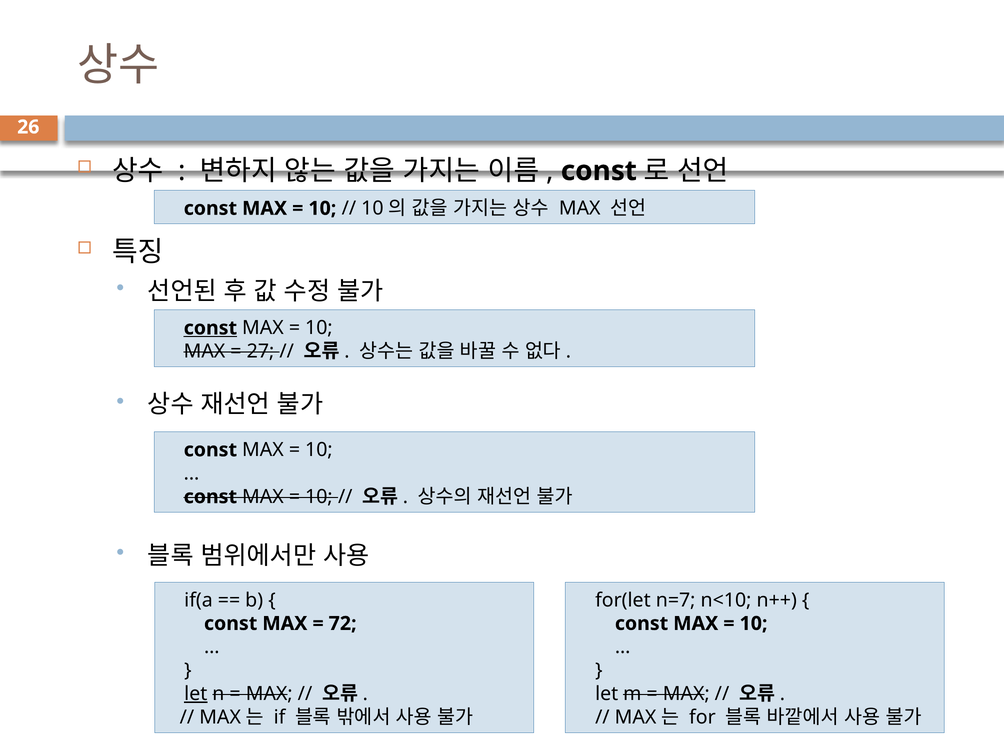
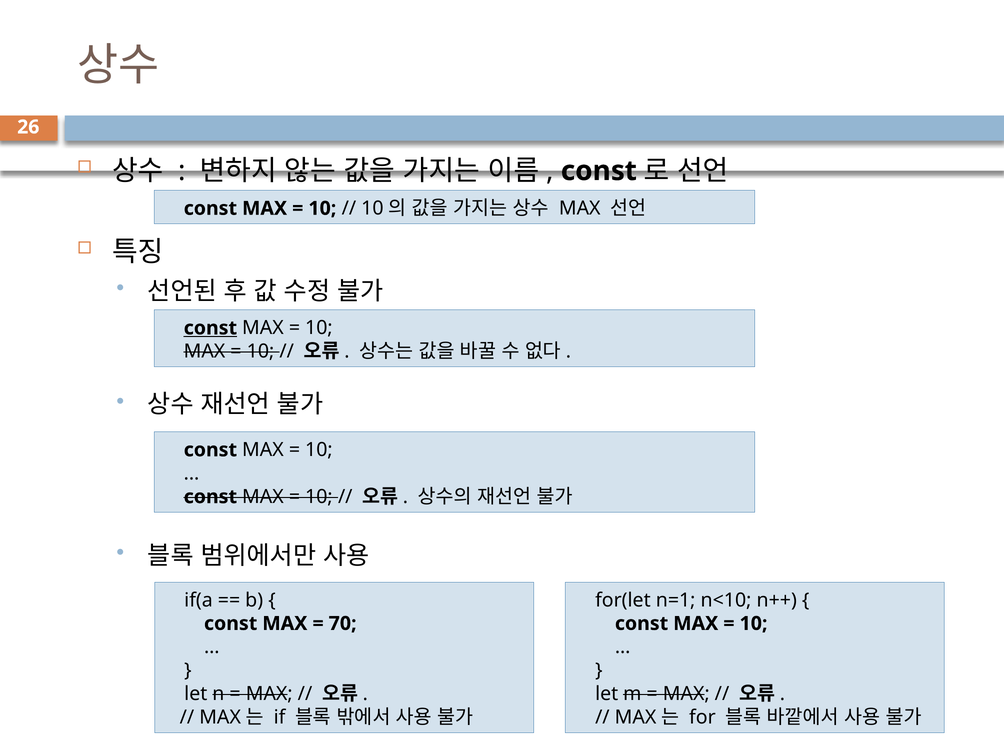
27: 27 -> 10 (261, 351)
n=7: n=7 -> n=1 (676, 600)
72: 72 -> 70 (343, 624)
let underline: present -> none (196, 694)
